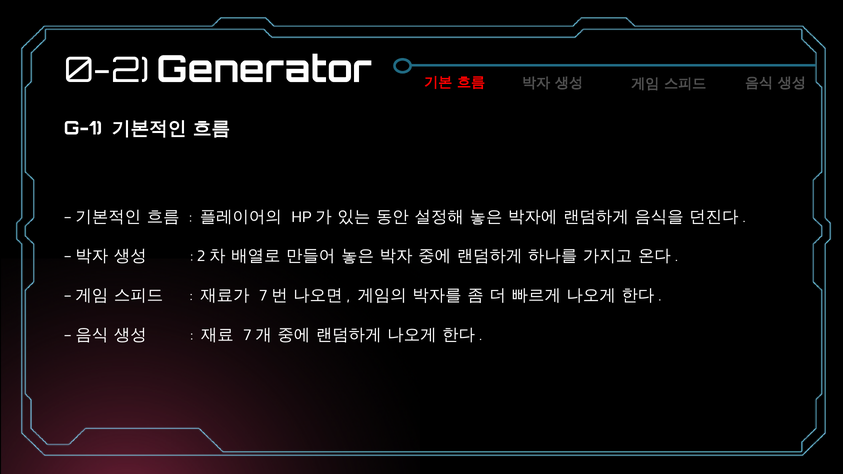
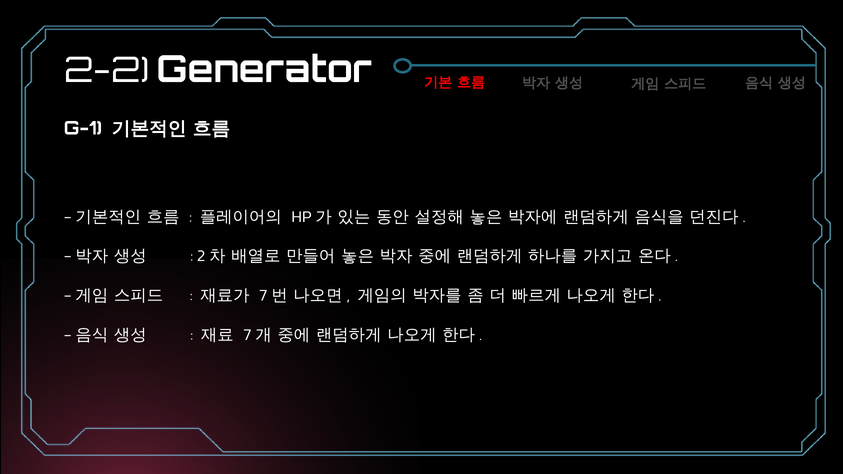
0-2: 0-2 -> 2-2 (107, 71)
